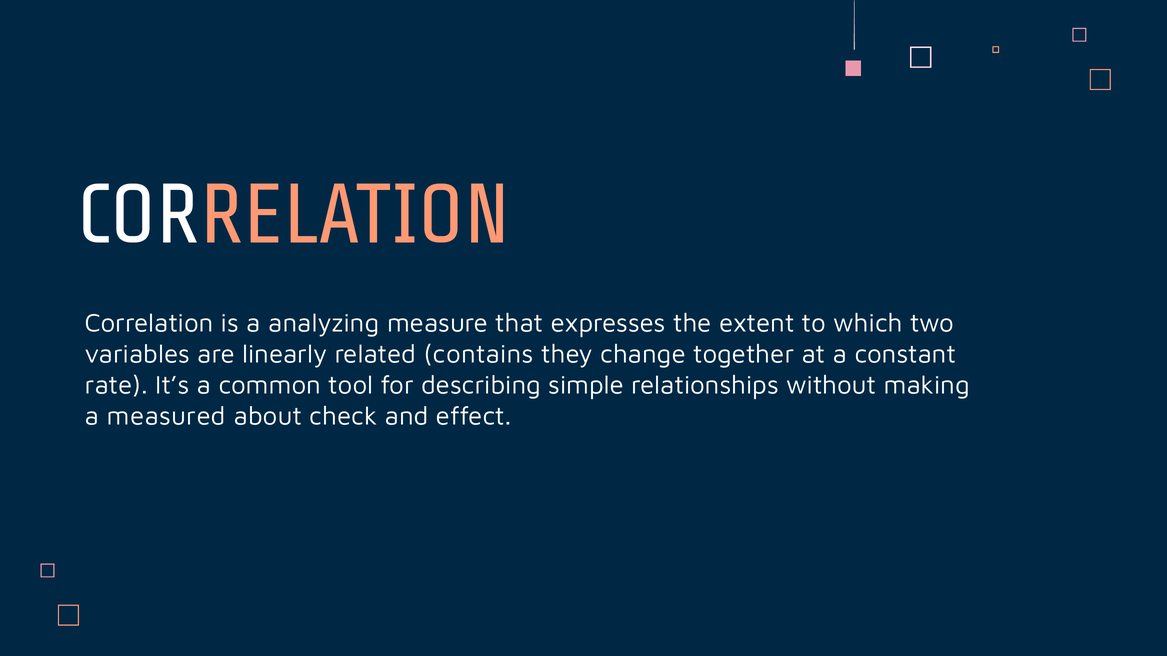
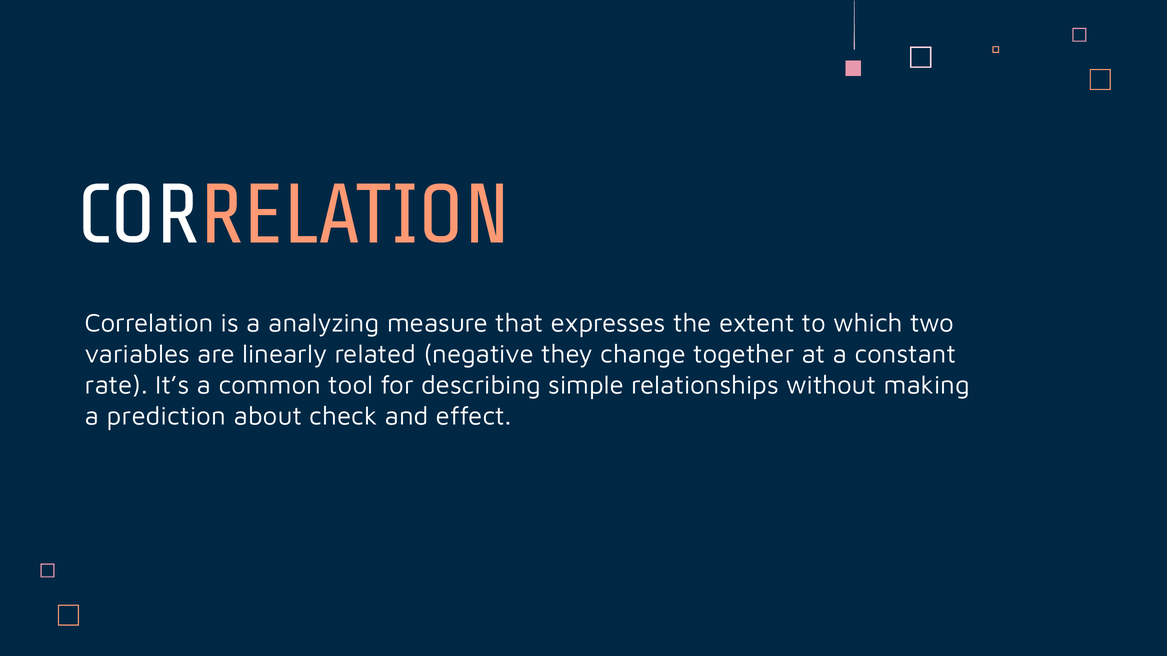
contains: contains -> negative (479, 354)
measured: measured -> prediction (166, 417)
